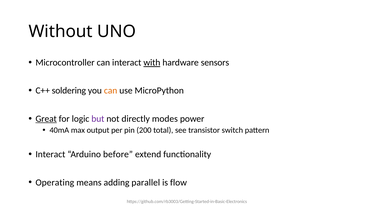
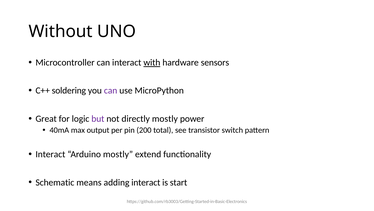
can colour: orange -> purple (111, 90)
Great underline: present -> none (46, 118)
directly modes: modes -> mostly (165, 118)
Arduino before: before -> mostly (118, 154)
Operating: Operating -> Schematic (55, 182)
adding parallel: parallel -> interact (146, 182)
flow: flow -> start (179, 182)
